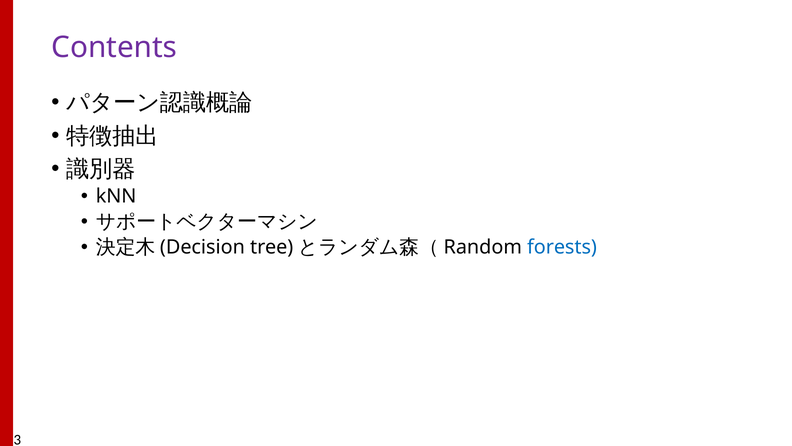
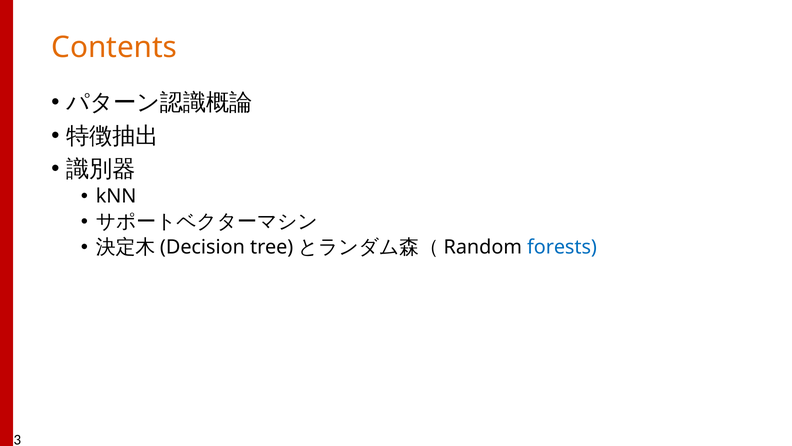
Contents colour: purple -> orange (114, 47)
